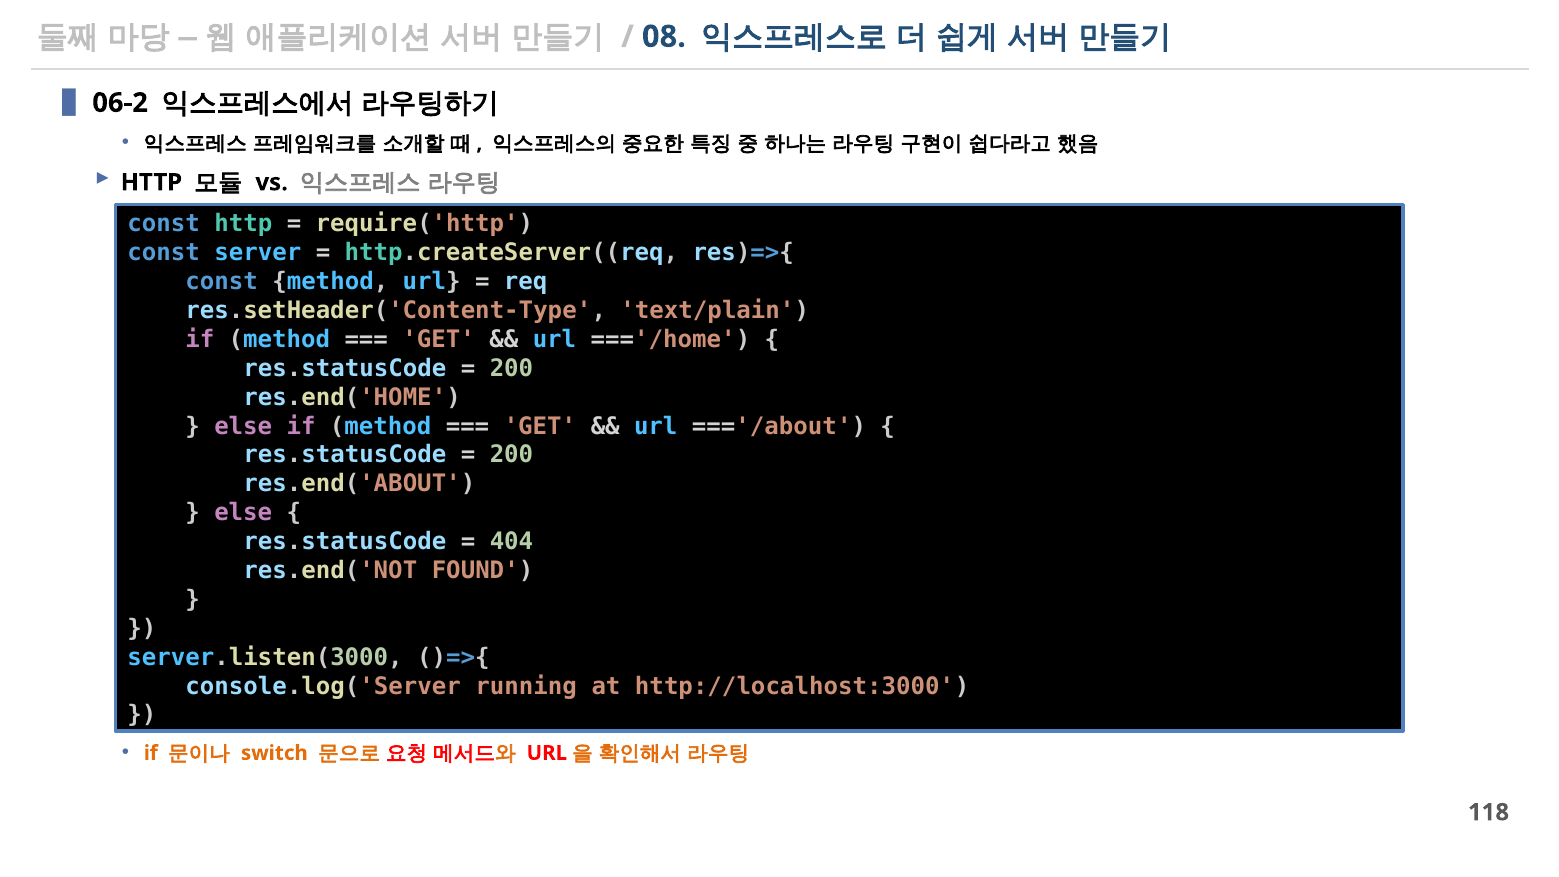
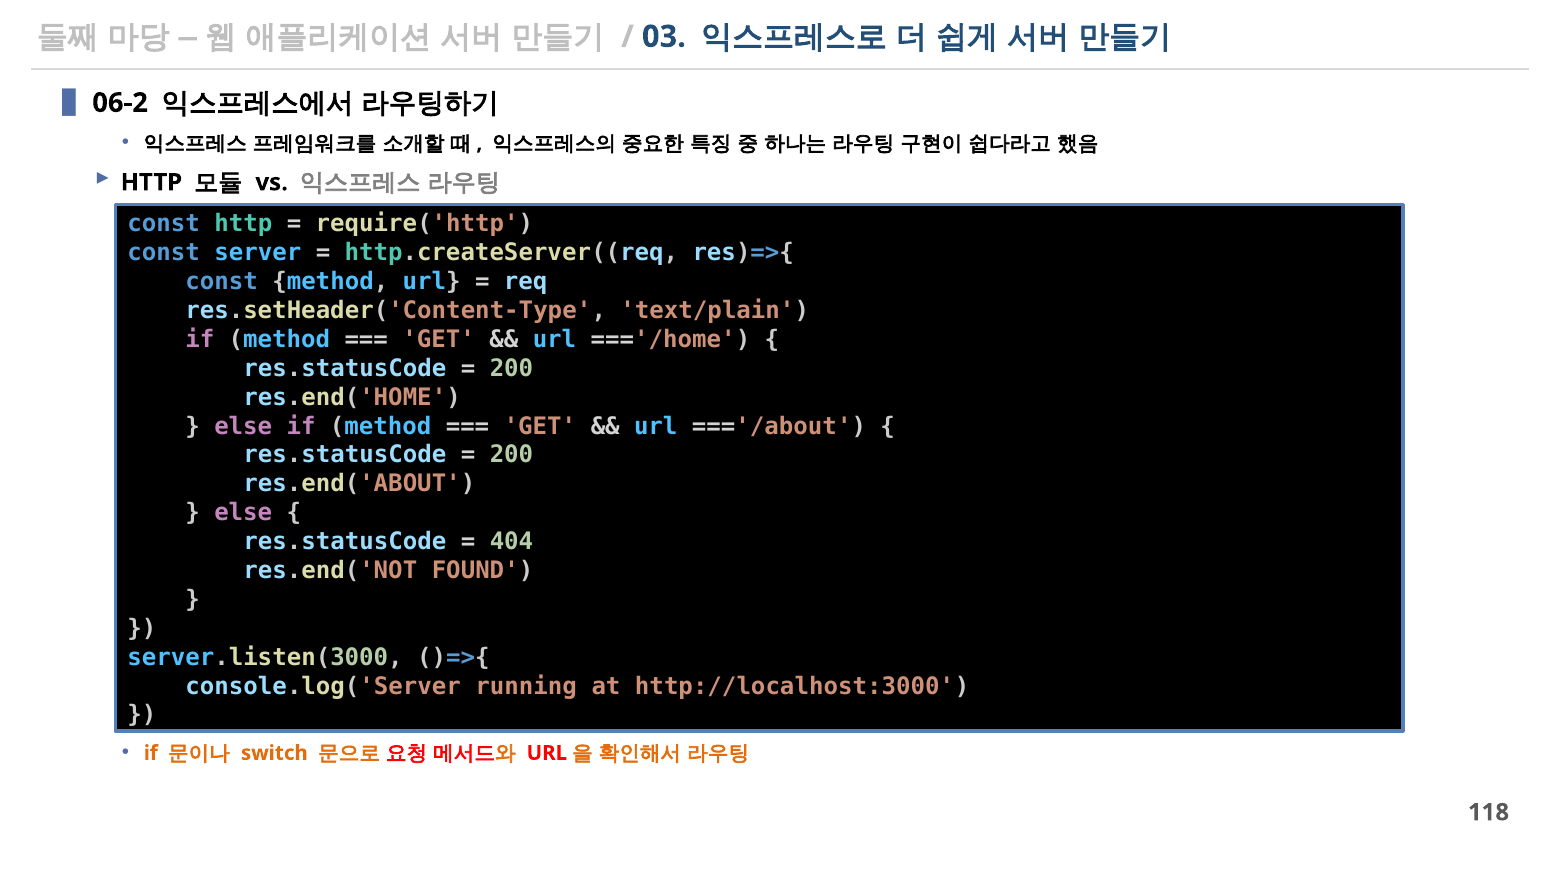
08: 08 -> 03 (664, 37)
